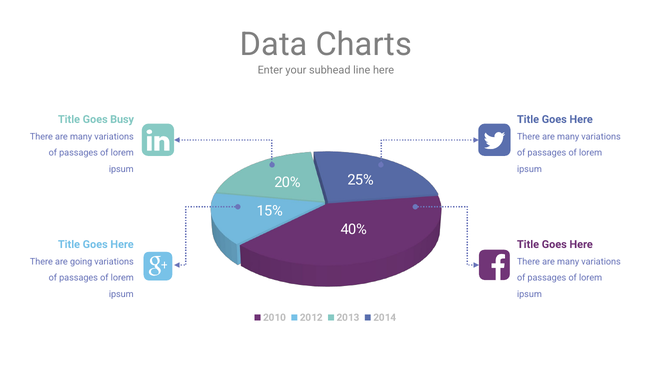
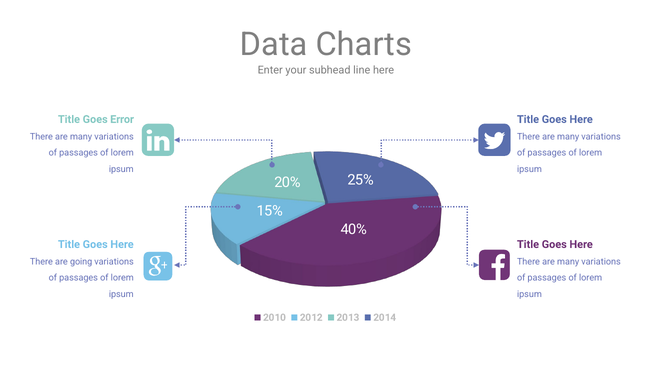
Busy: Busy -> Error (122, 119)
